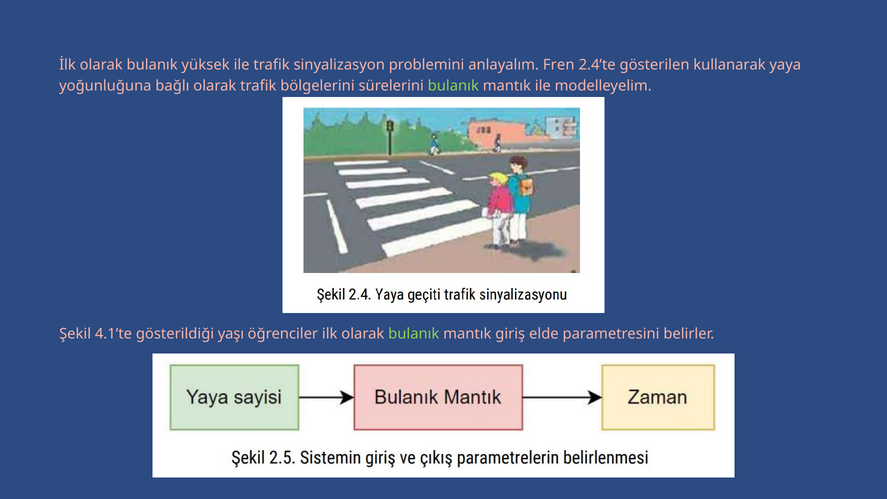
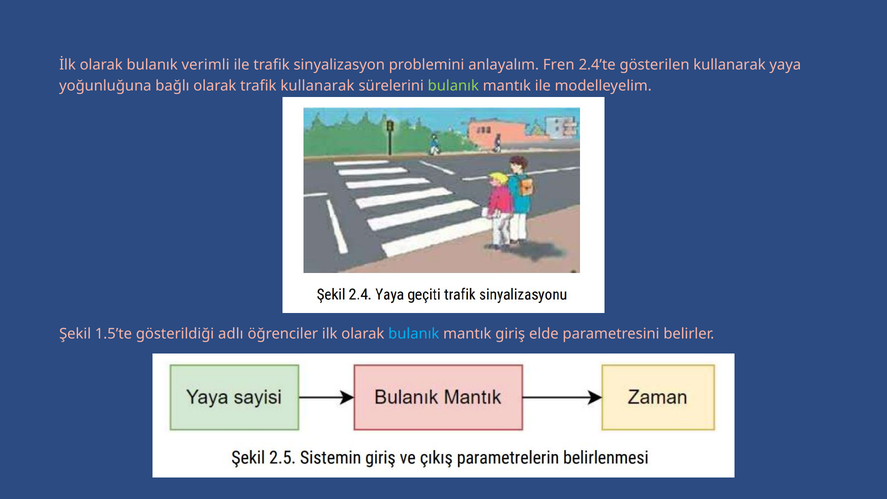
yüksek: yüksek -> verimli (206, 65)
trafik bölgelerini: bölgelerini -> kullanarak (317, 86)
4.1’te: 4.1’te -> 1.5’te (113, 334)
yaşı: yaşı -> adlı (231, 334)
bulanık colour: light green -> light blue (414, 334)
